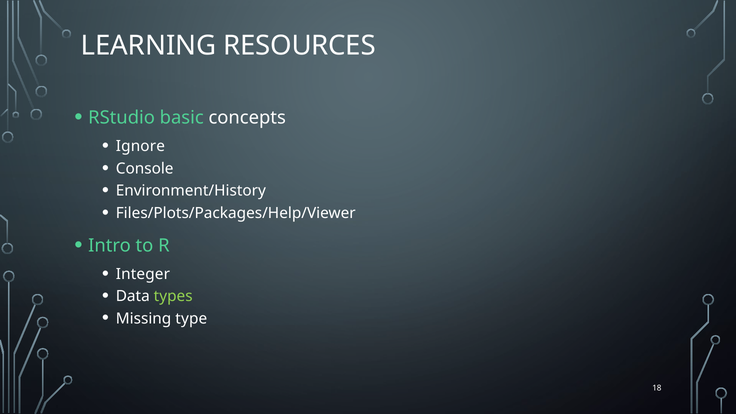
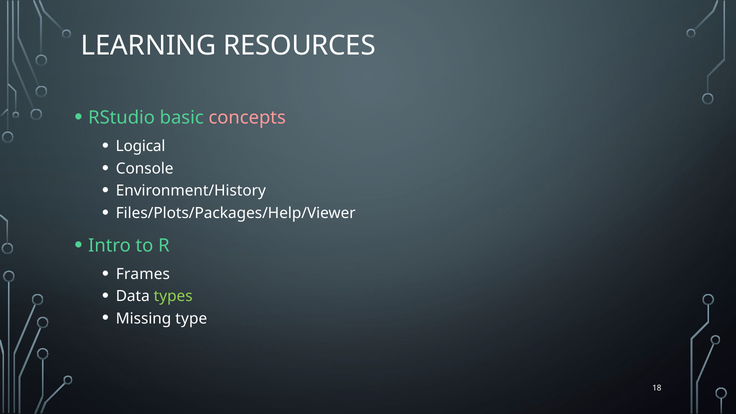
concepts colour: white -> pink (247, 118)
Ignore: Ignore -> Logical (141, 146)
Integer: Integer -> Frames (143, 274)
